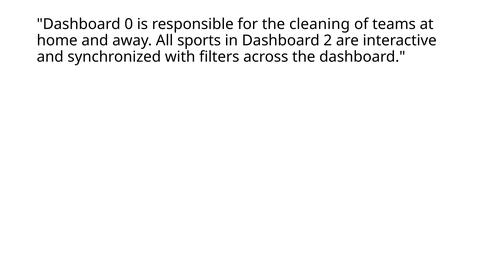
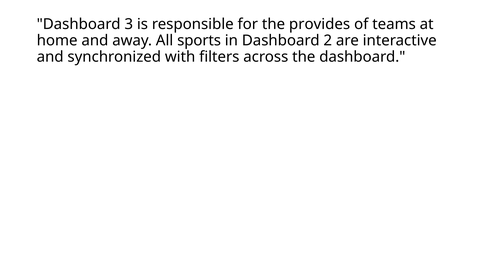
0: 0 -> 3 (129, 24)
cleaning: cleaning -> provides (320, 24)
